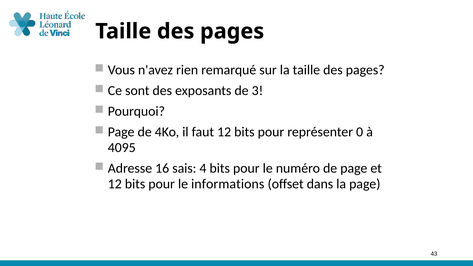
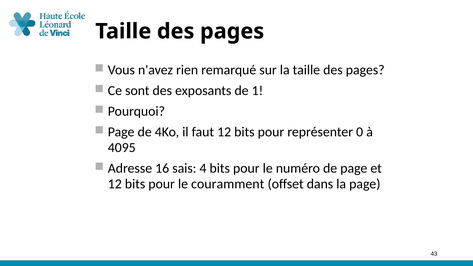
3: 3 -> 1 (257, 91)
informations: informations -> couramment (228, 184)
